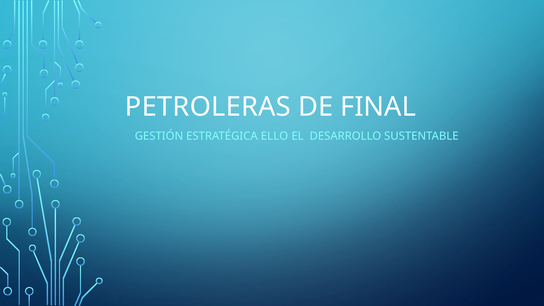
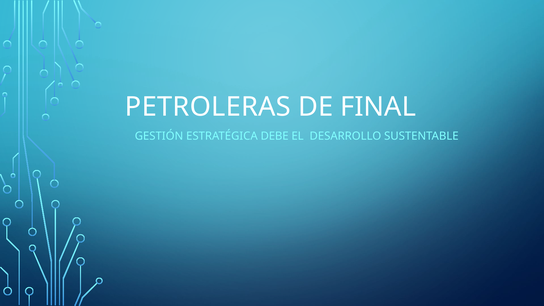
ELLO: ELLO -> DEBE (275, 136)
